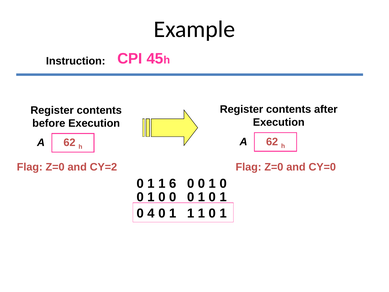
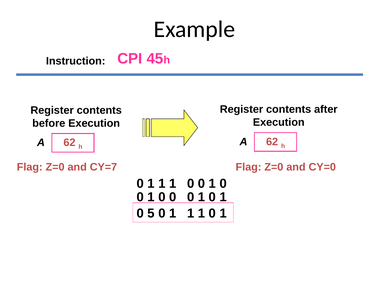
CY=2: CY=2 -> CY=7 (103, 167)
6: 6 -> 1 (173, 183)
4: 4 -> 5 (151, 213)
